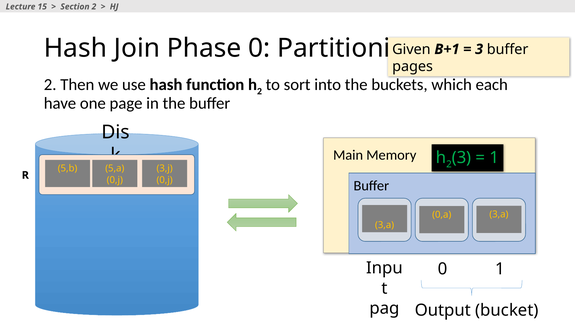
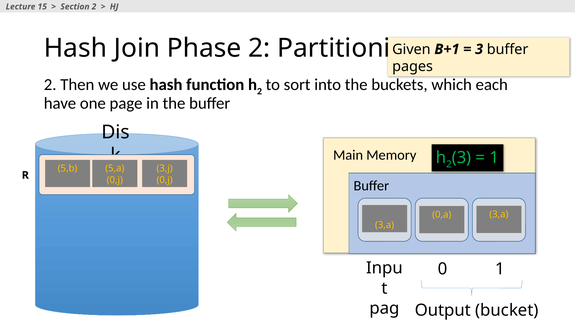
Phase 0: 0 -> 2 (259, 48)
